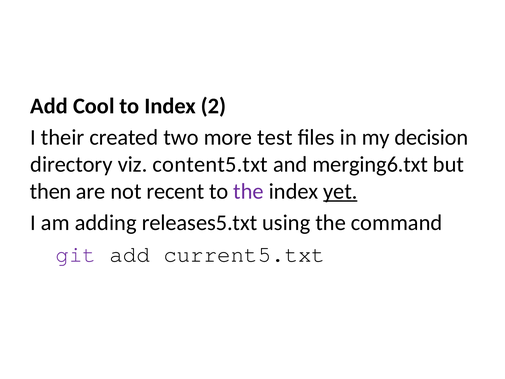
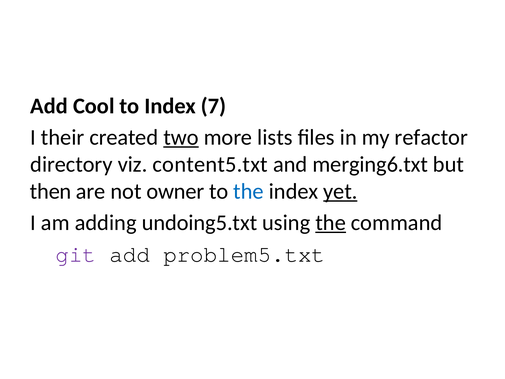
2: 2 -> 7 (213, 106)
two underline: none -> present (181, 137)
test: test -> lists (275, 137)
decision: decision -> refactor (431, 137)
recent: recent -> owner (175, 191)
the colour: purple -> blue (248, 191)
releases5.txt: releases5.txt -> undoing5.txt (199, 223)
the underline: none -> present (331, 223)
current5.txt: current5.txt -> problem5.txt (244, 254)
